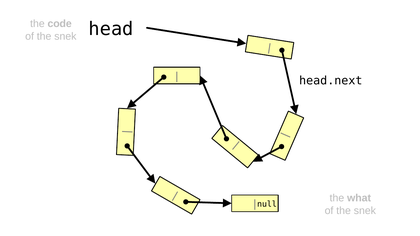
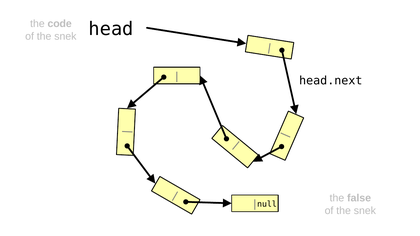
what: what -> false (359, 198)
